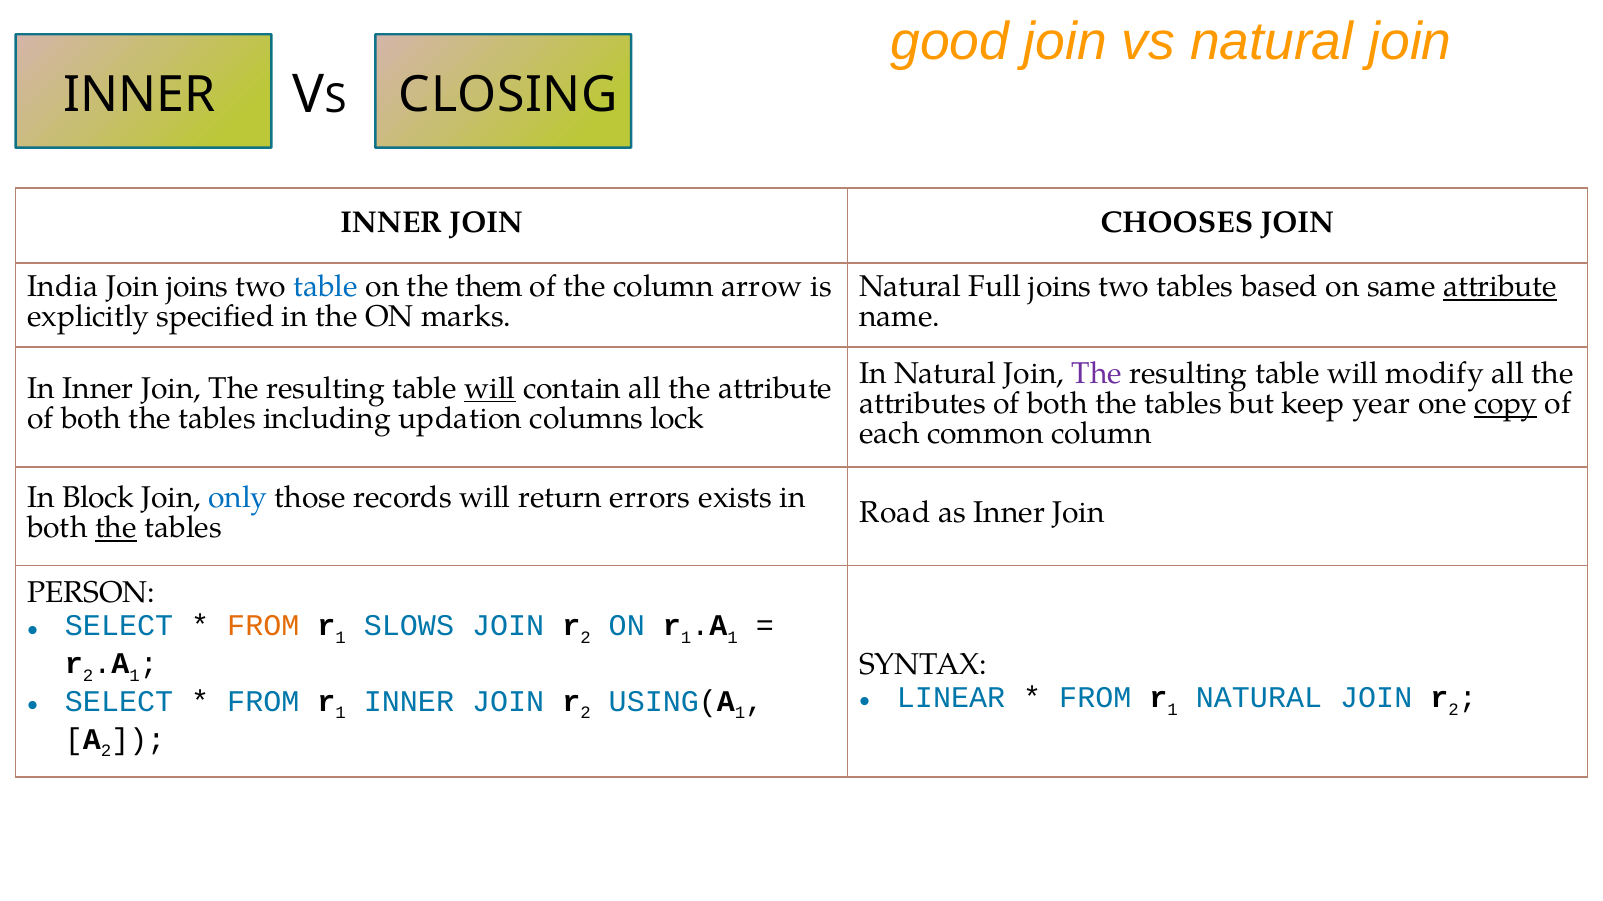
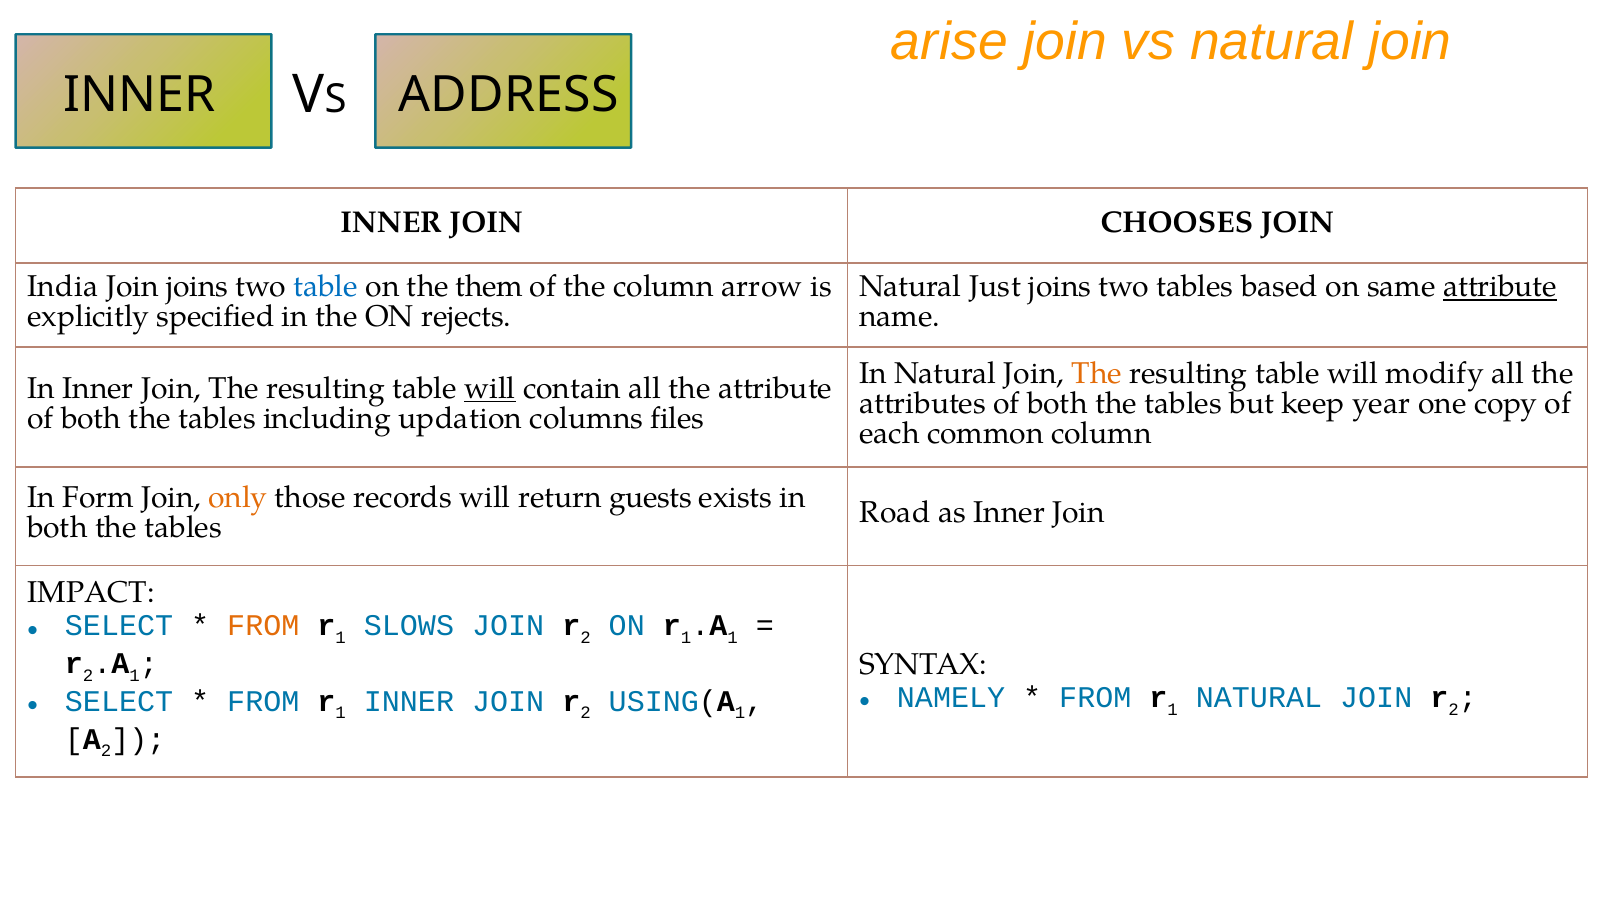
good: good -> arise (949, 42)
CLOSING: CLOSING -> ADDRESS (509, 95)
Full: Full -> Just (995, 287)
marks: marks -> rejects (466, 317)
The colour: purple -> orange (1097, 374)
copy underline: present -> none (1506, 404)
lock: lock -> files (677, 419)
Block: Block -> Form (98, 498)
only colour: blue -> orange (238, 498)
errors: errors -> guests (651, 498)
the underline: present -> none (116, 528)
PERSON: PERSON -> IMPACT (91, 593)
LINEAR: LINEAR -> NAMELY (951, 698)
